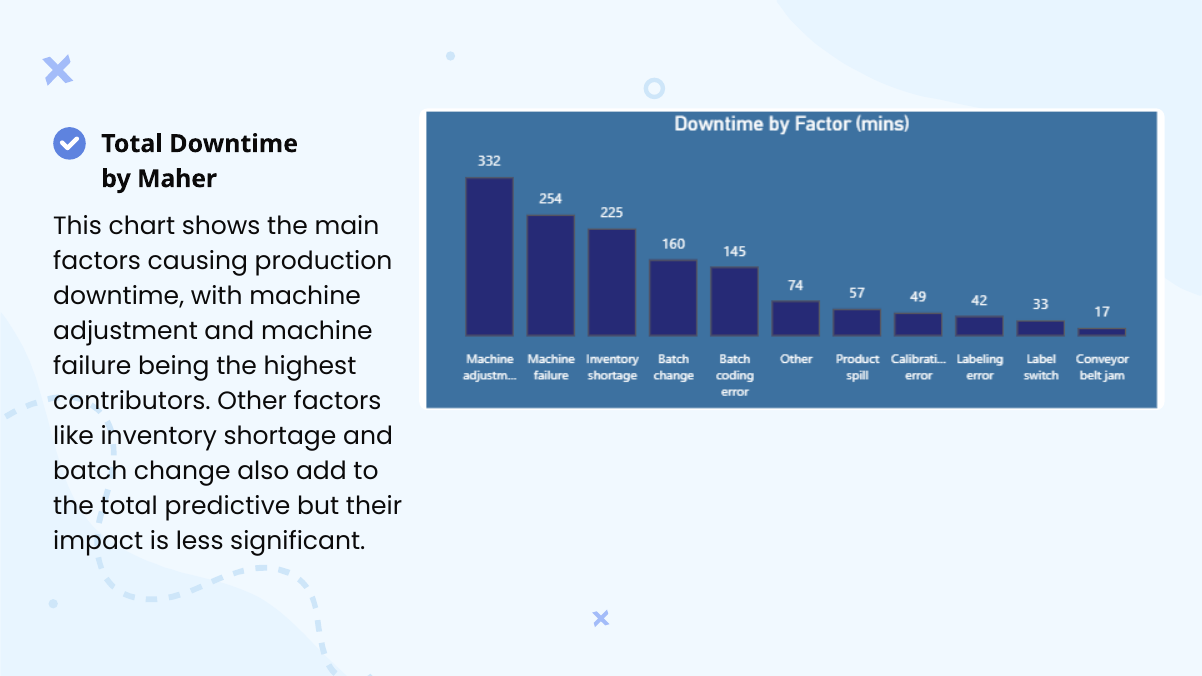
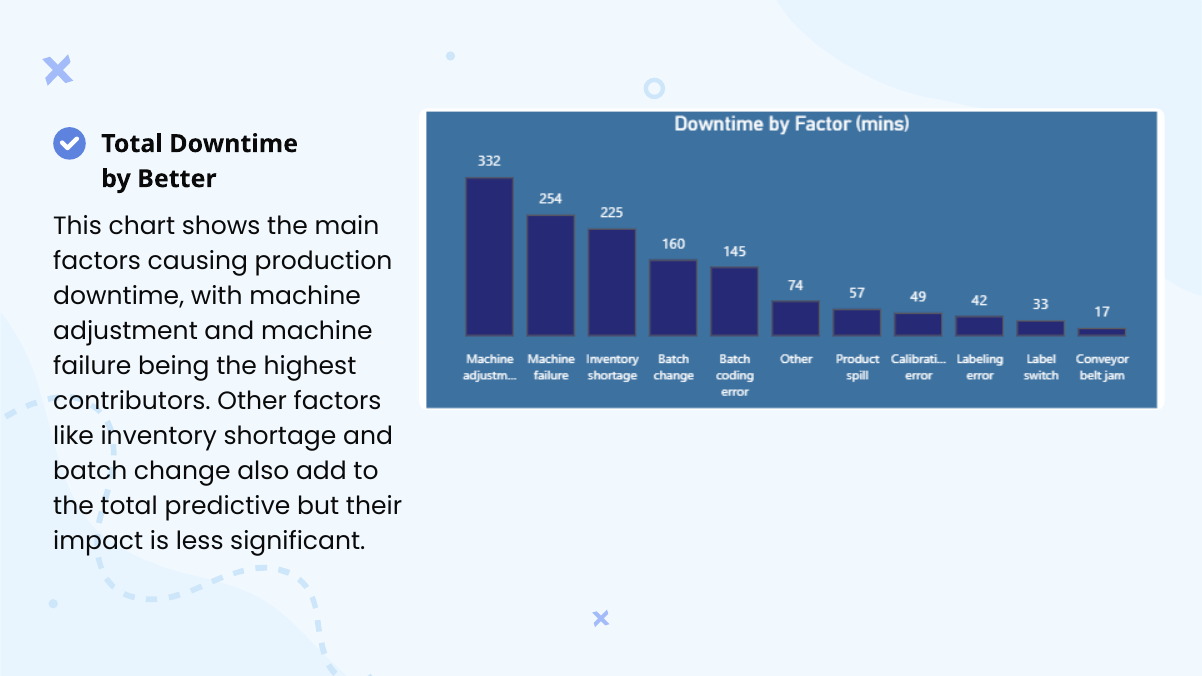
Maher: Maher -> Better (177, 179)
